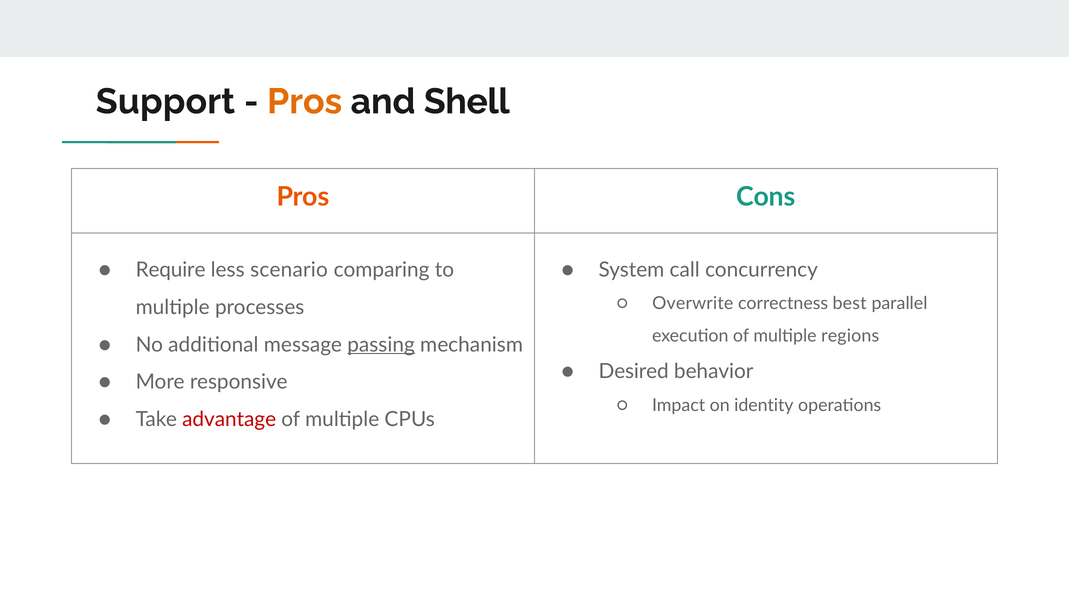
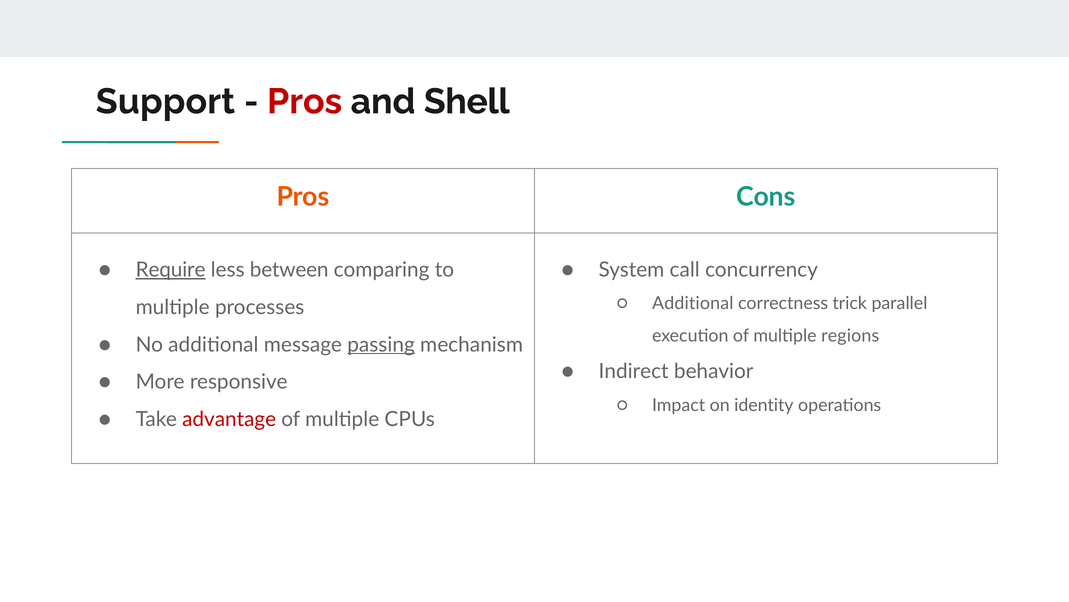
Pros colour: orange -> red (305, 101)
Require underline: none -> present (171, 269)
scenario: scenario -> between (289, 269)
Overwrite: Overwrite -> Additional (693, 303)
best: best -> trick (850, 303)
Desired: Desired -> Indirect (634, 371)
